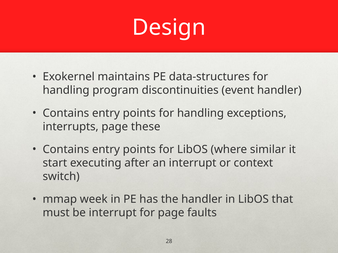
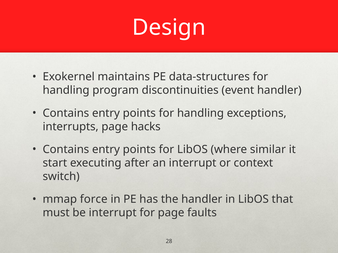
these: these -> hacks (146, 127)
week: week -> force (94, 200)
